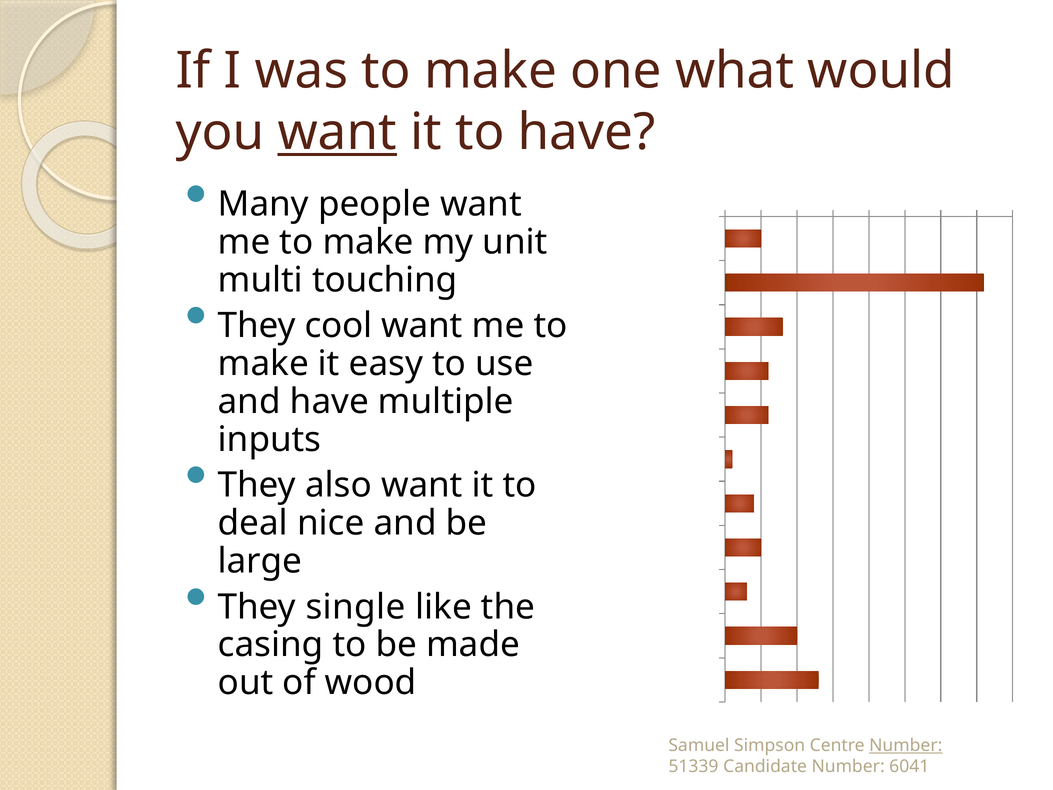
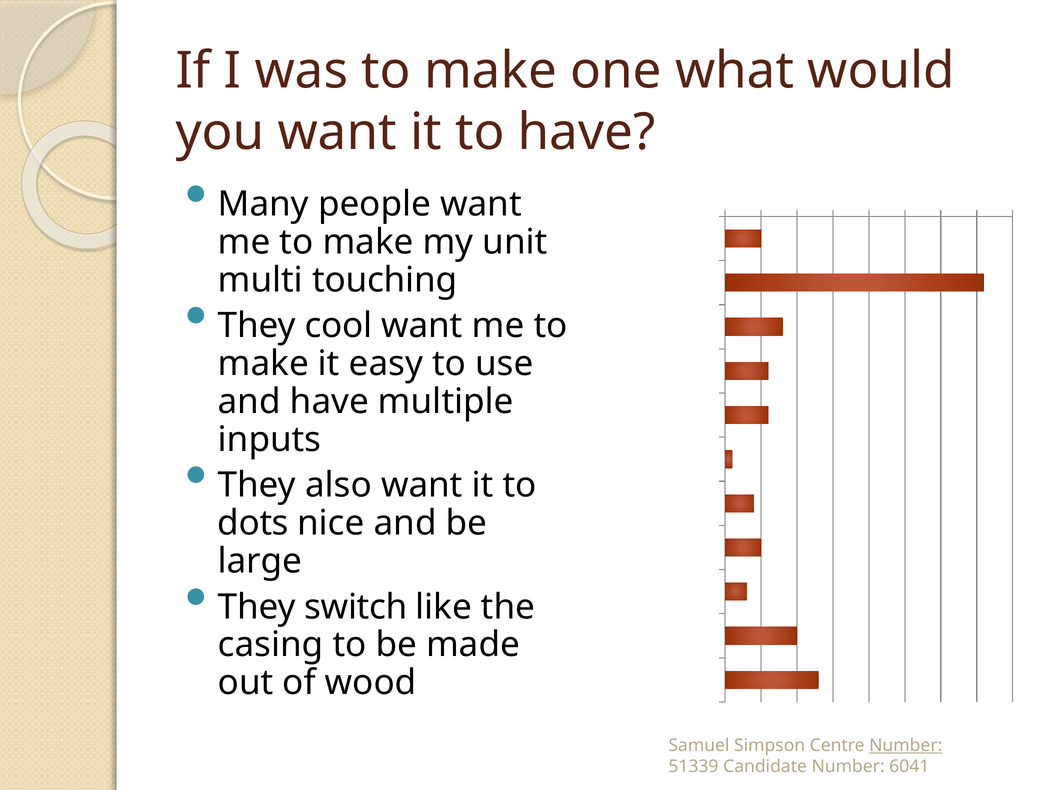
want underline: present -> none (337, 132)
deal: deal -> dots (253, 523)
single: single -> switch (356, 607)
